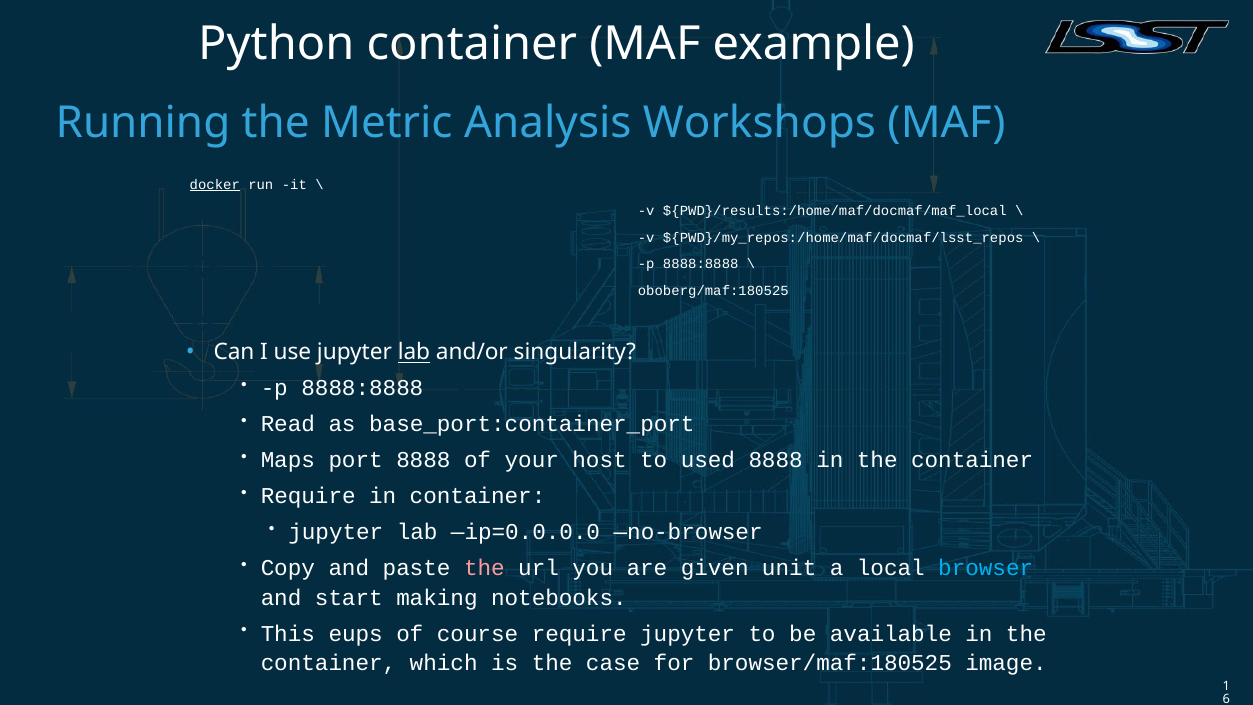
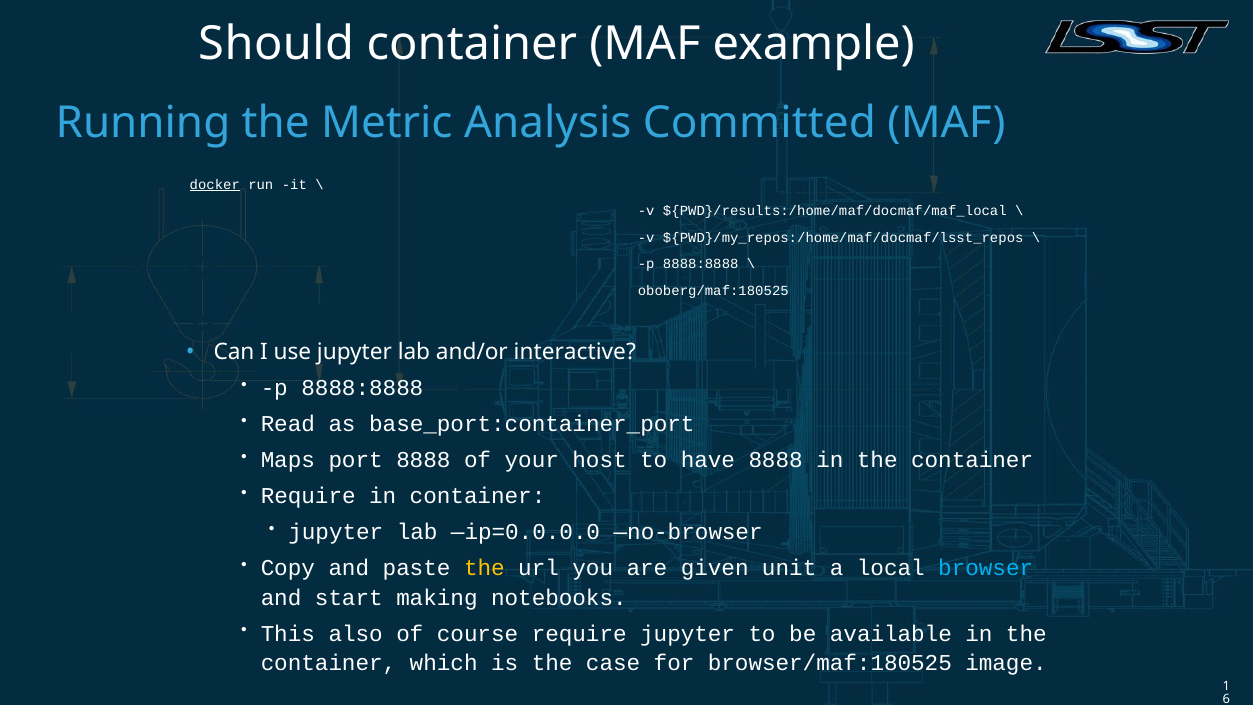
Python: Python -> Should (276, 44)
Workshops: Workshops -> Committed (759, 123)
lab underline: present -> none (414, 352)
singularity: singularity -> interactive (575, 352)
used: used -> have (708, 460)
the colour: pink -> yellow (484, 568)
eups: eups -> also (356, 633)
